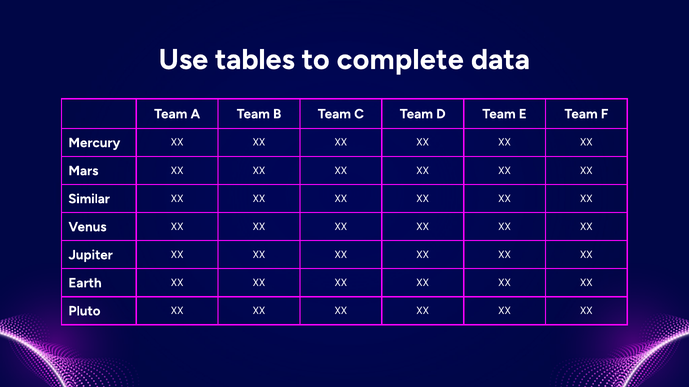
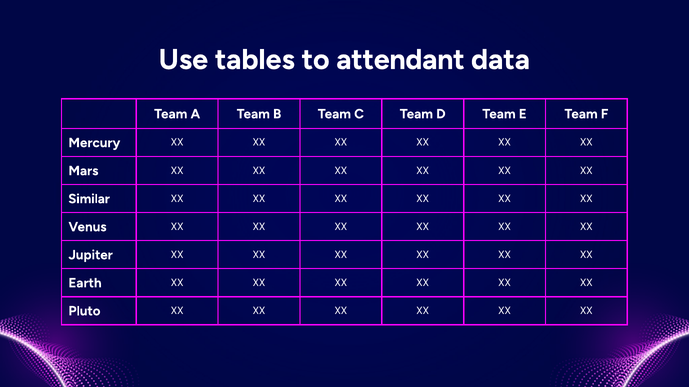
complete: complete -> attendant (400, 60)
